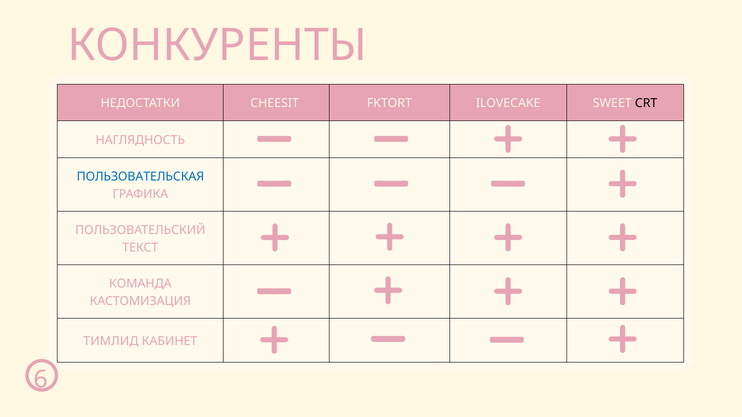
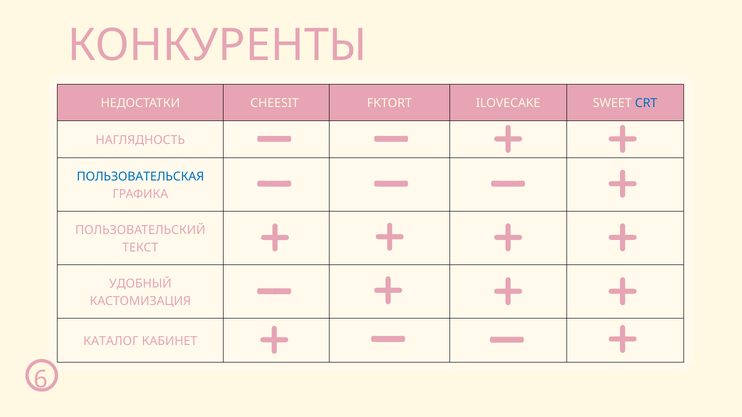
CRT colour: black -> blue (646, 103)
КОМАНДА: КОМАНДА -> УДОБНЫЙ (140, 284)
ТИМЛИД: ТИМЛИД -> КАТАЛОГ (111, 341)
